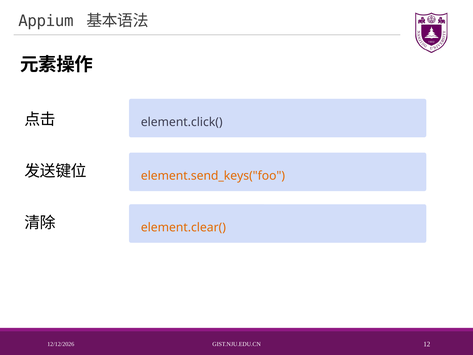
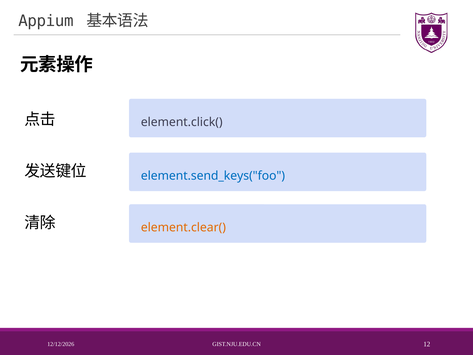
element.send_keys("foo colour: orange -> blue (213, 176)
